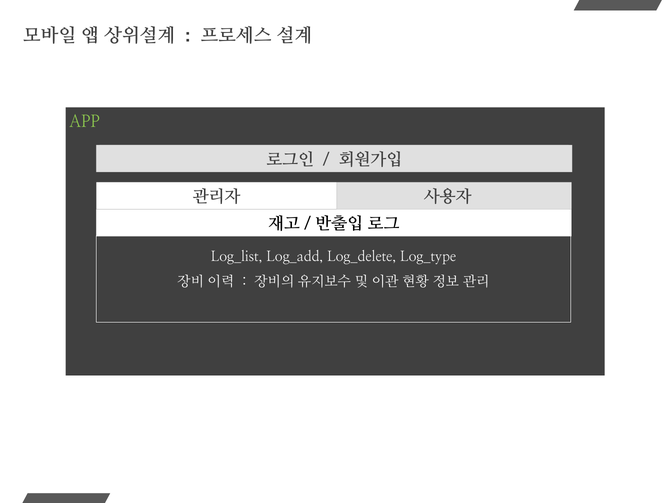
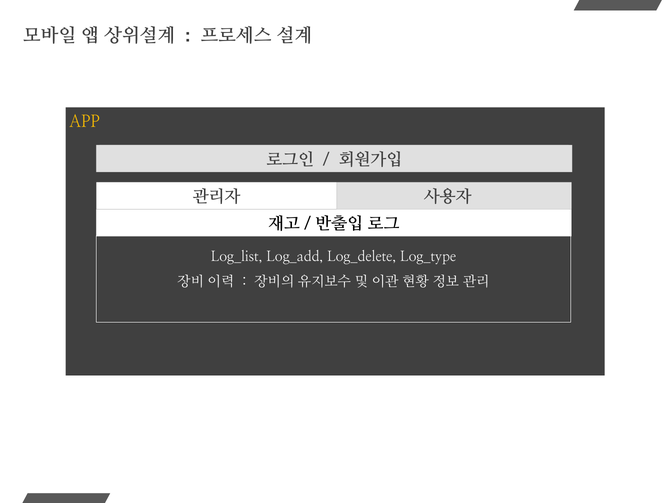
APP colour: light green -> yellow (84, 122)
